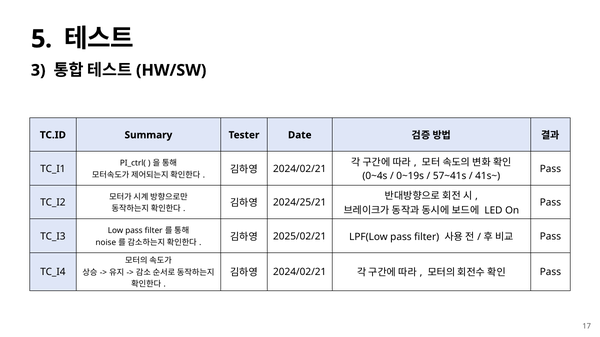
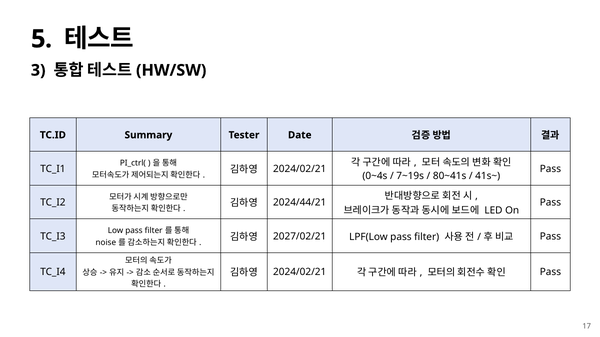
0~19s: 0~19s -> 7~19s (410, 176)
57~41s: 57~41s -> 80~41s (450, 176)
2024/25/21: 2024/25/21 -> 2024/44/21 (300, 203)
2025/02/21: 2025/02/21 -> 2027/02/21 (300, 237)
